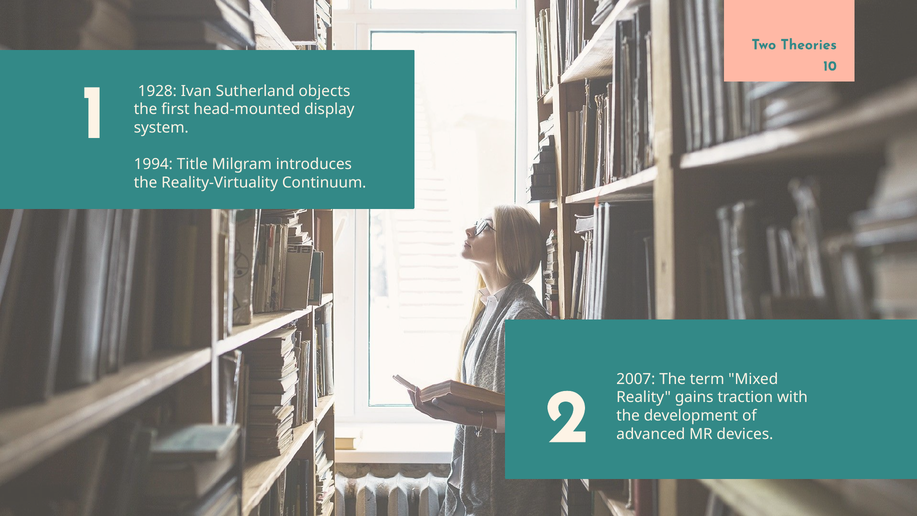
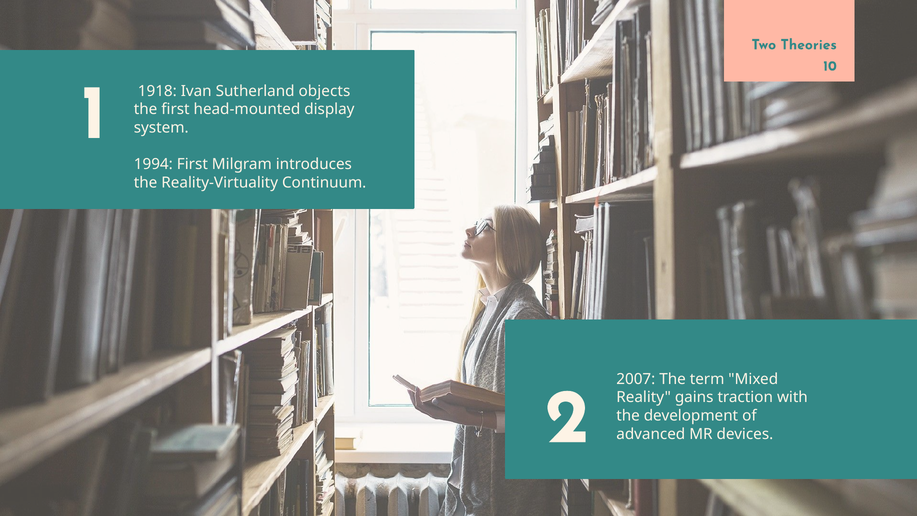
1928: 1928 -> 1918 (157, 91)
1994 Title: Title -> First (192, 164)
